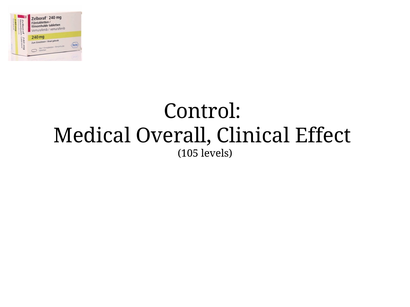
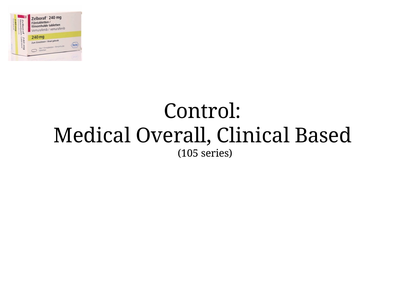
Effect: Effect -> Based (323, 136)
levels: levels -> series (217, 154)
